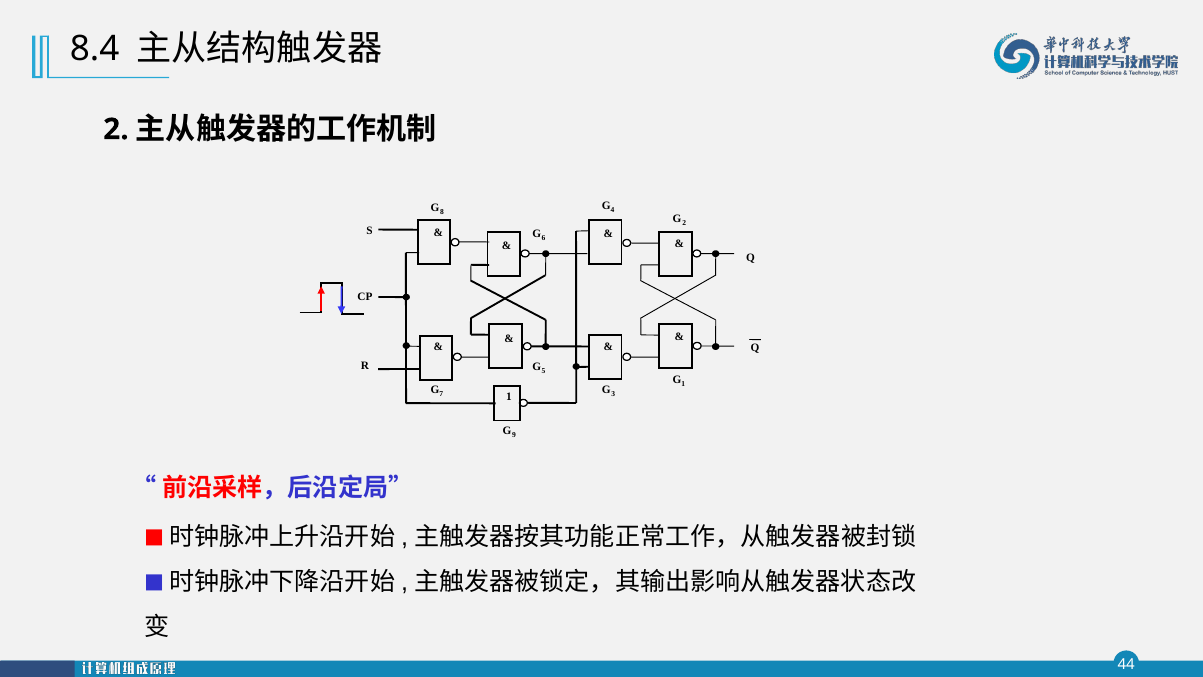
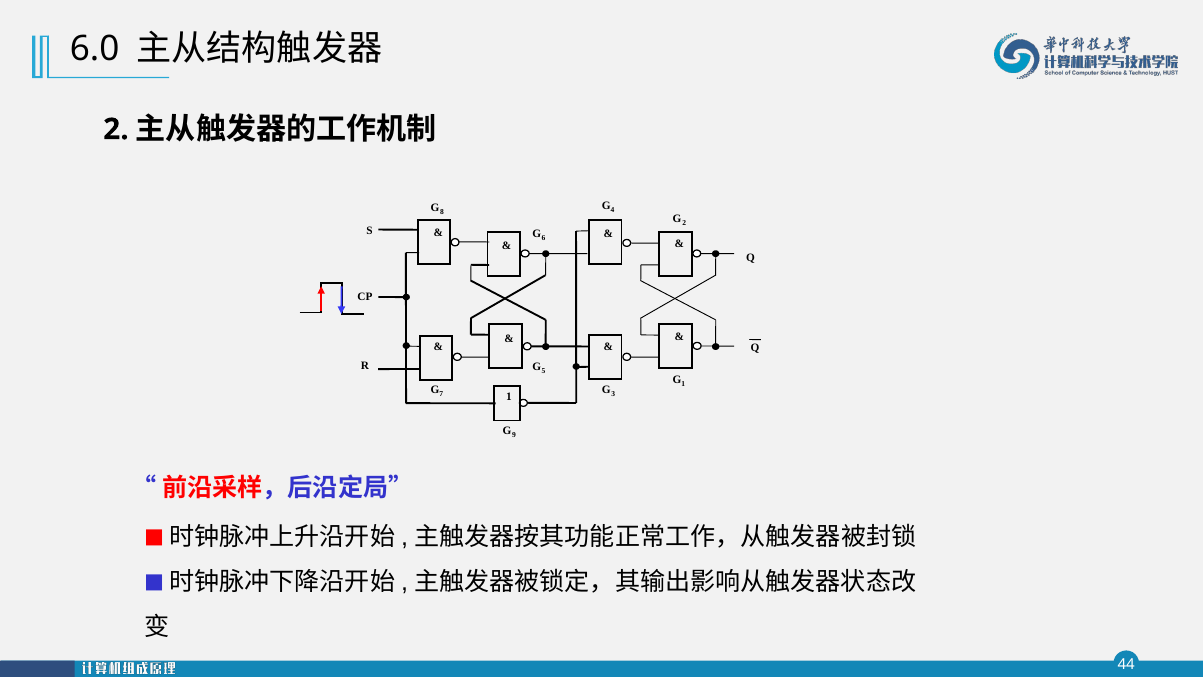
8.4: 8.4 -> 6.0 (95, 49)
